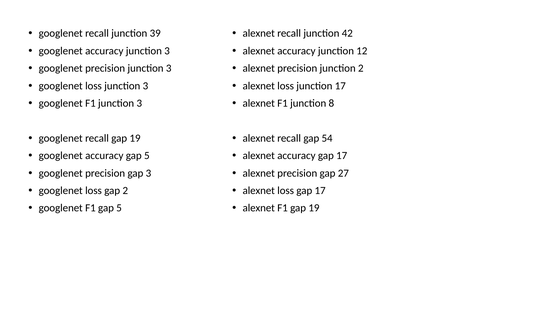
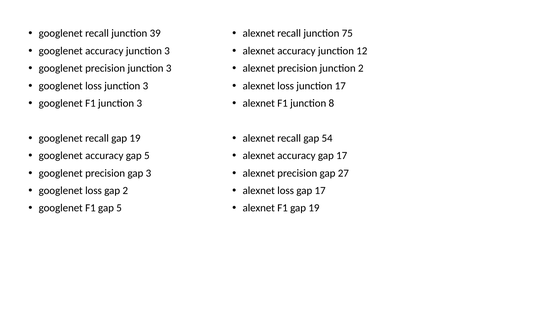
42: 42 -> 75 (347, 33)
